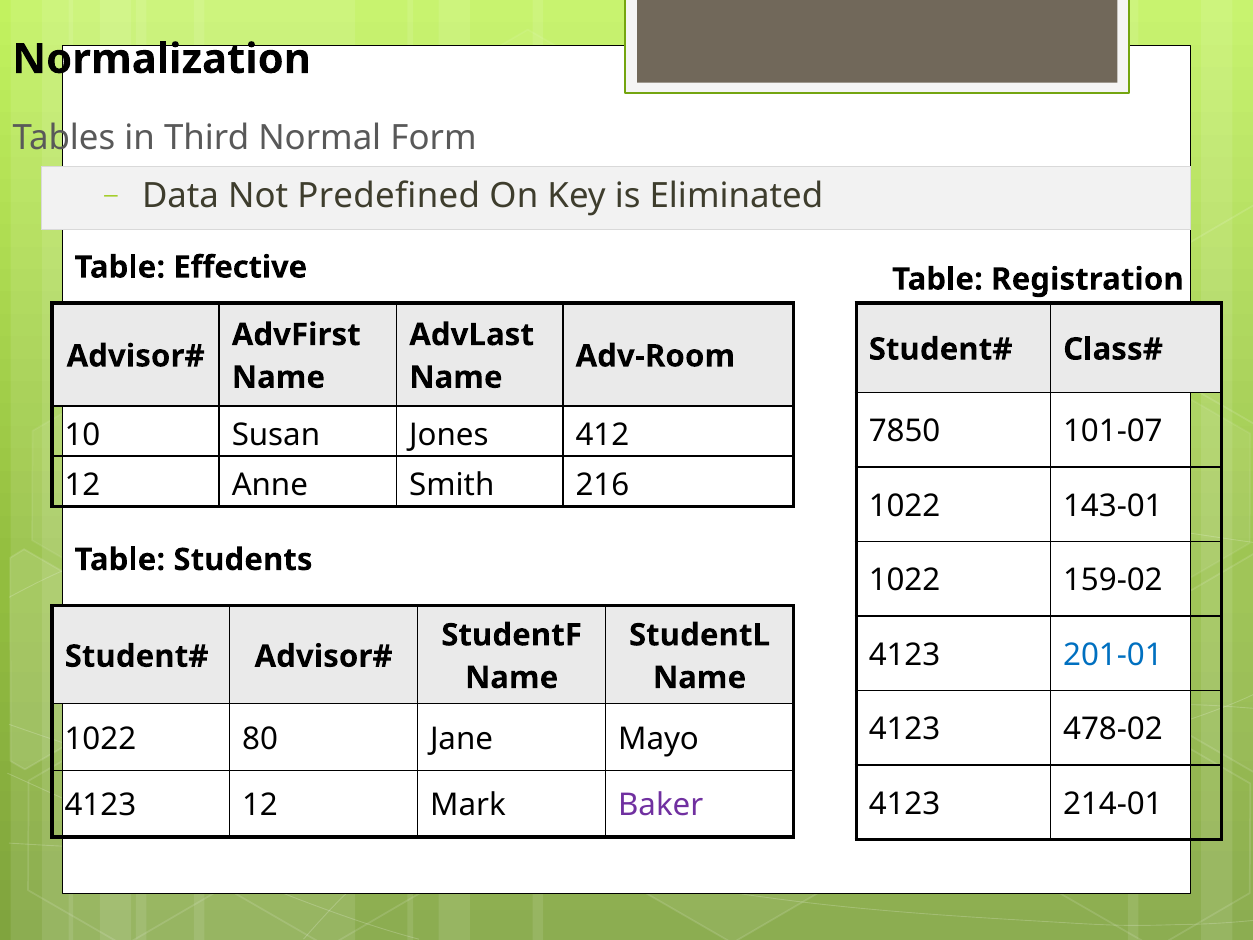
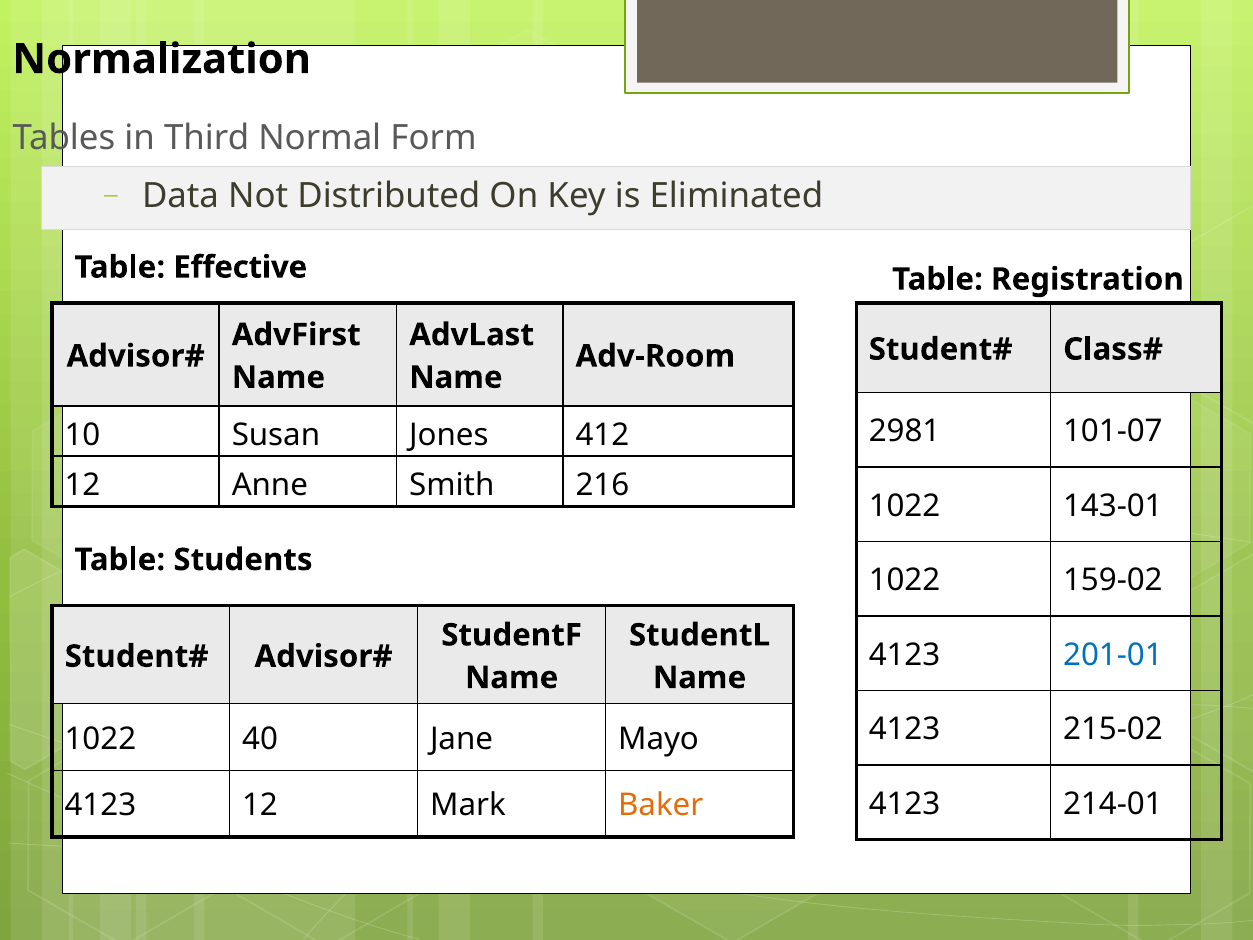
Predefined: Predefined -> Distributed (389, 196)
7850: 7850 -> 2981 (905, 431)
478-02: 478-02 -> 215-02 (1113, 729)
80: 80 -> 40 (260, 739)
Baker colour: purple -> orange (661, 805)
